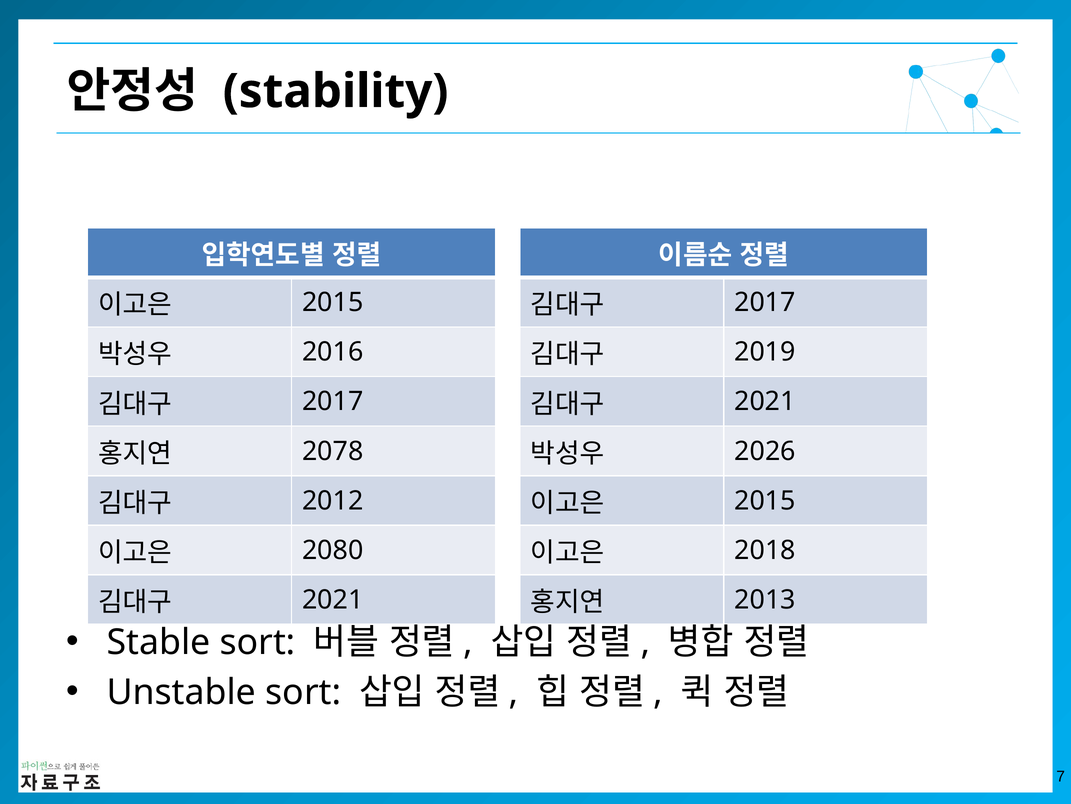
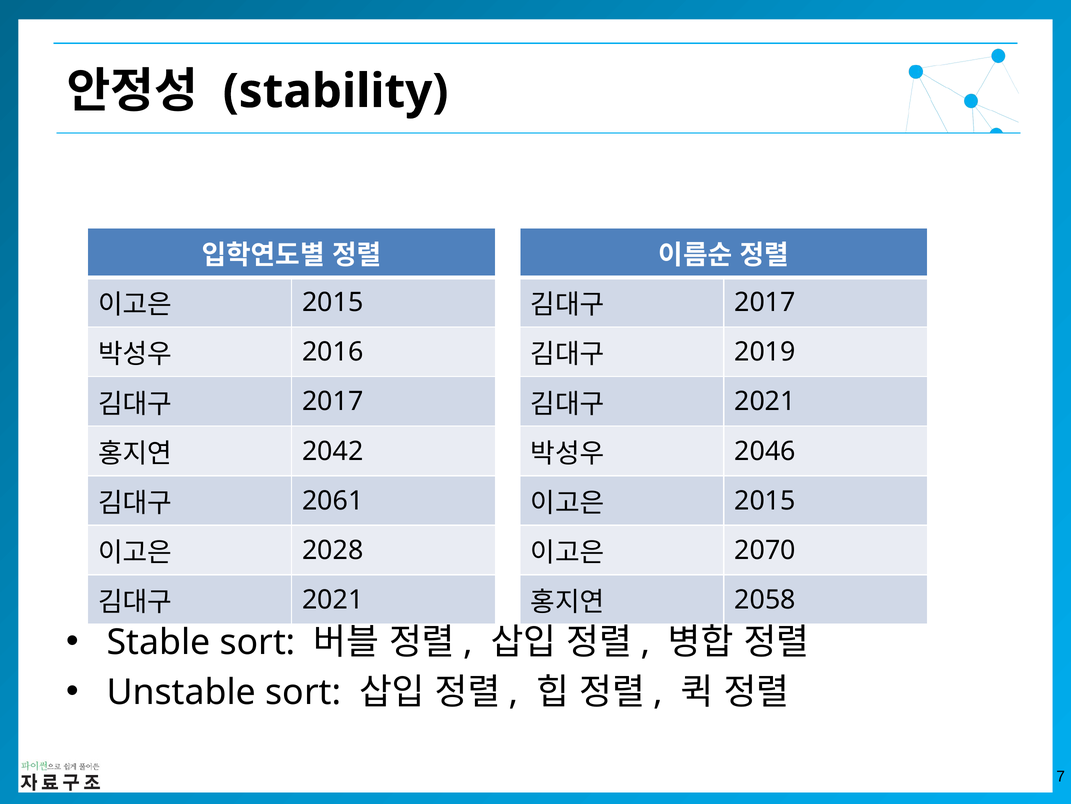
2078: 2078 -> 2042 (333, 451)
2026: 2026 -> 2046 (765, 451)
2012: 2012 -> 2061 (333, 500)
2080: 2080 -> 2028 (333, 550)
2018: 2018 -> 2070 (765, 550)
2013: 2013 -> 2058 (765, 599)
